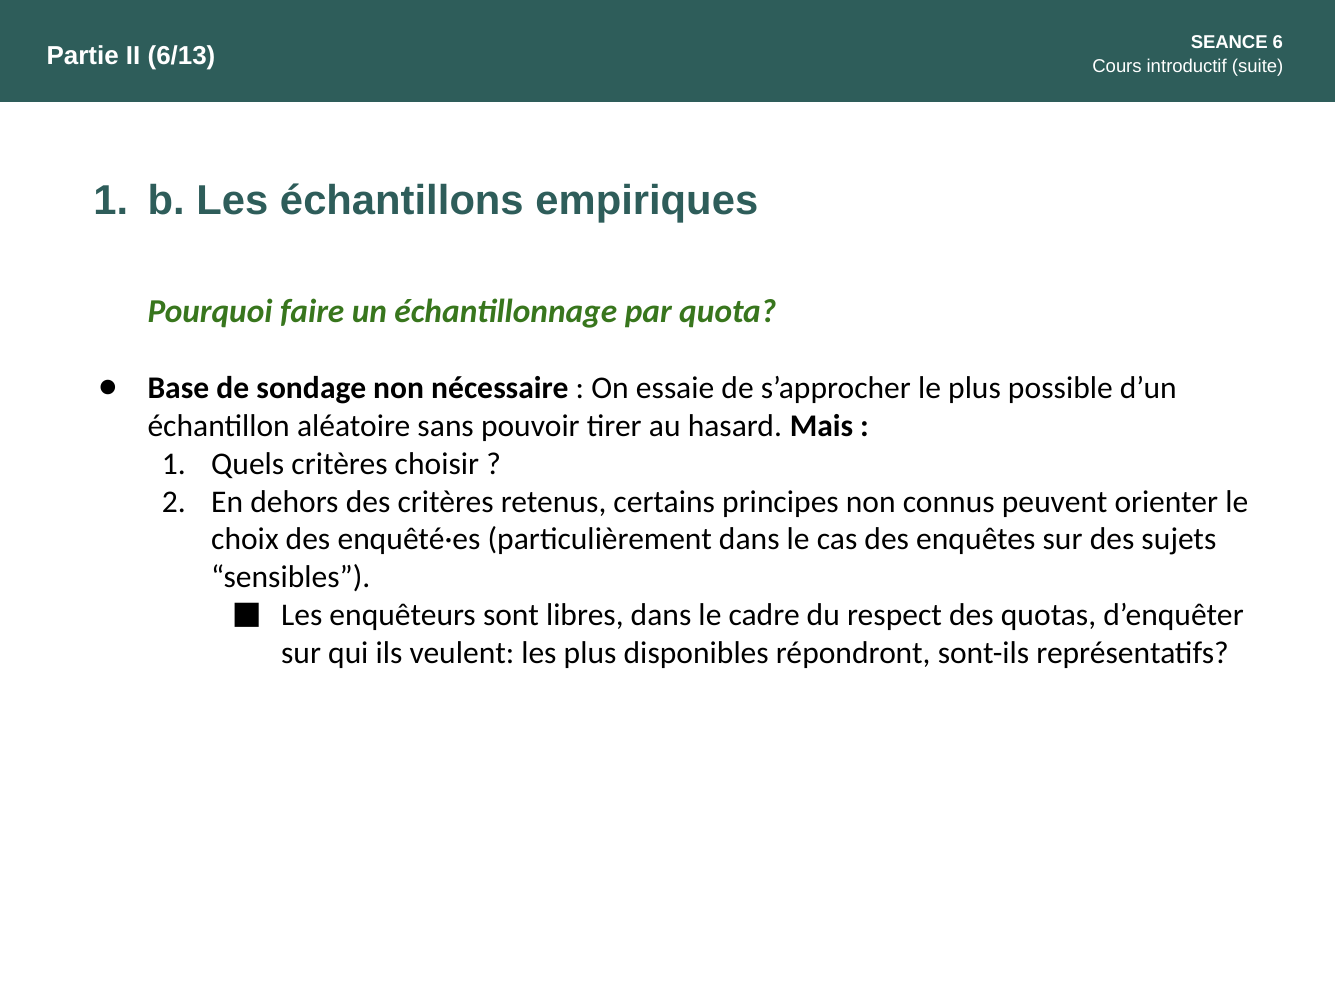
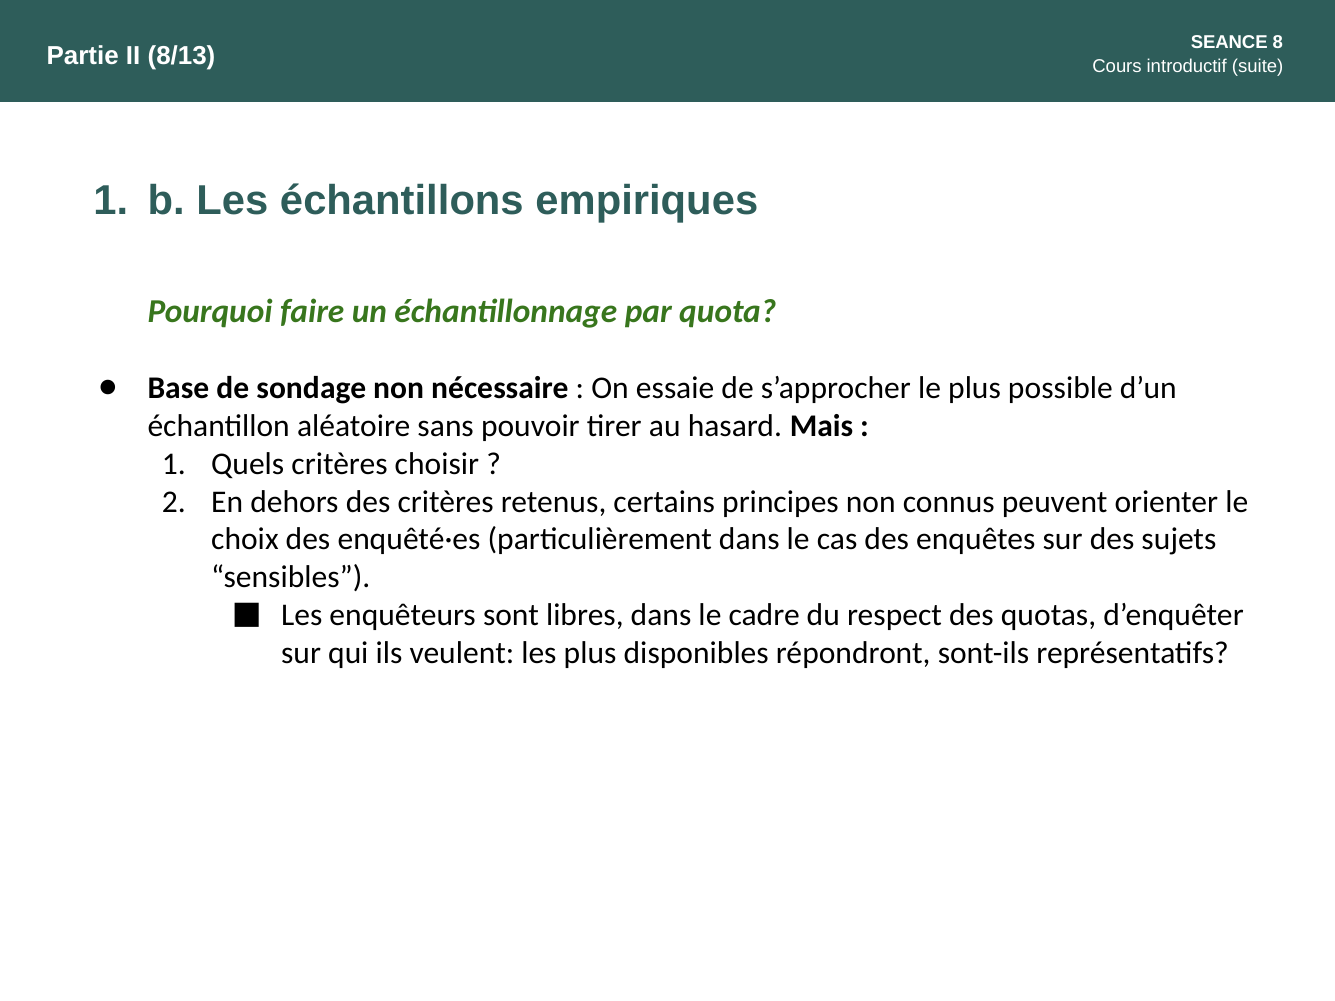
6: 6 -> 8 (1278, 42)
6/13: 6/13 -> 8/13 (182, 56)
